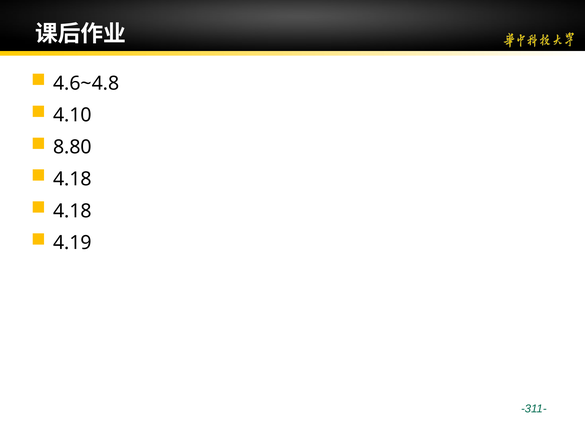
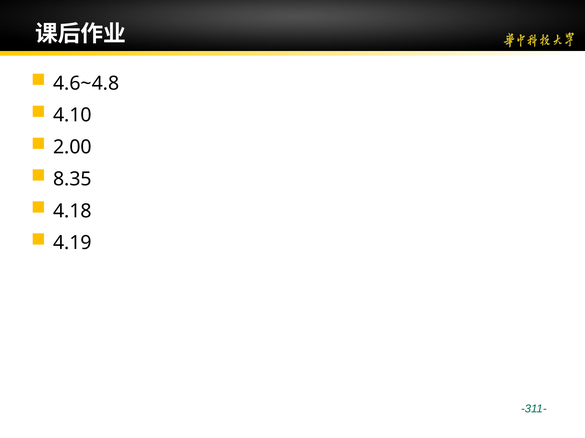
8.80: 8.80 -> 2.00 (72, 147)
4.18: 4.18 -> 8.35 (72, 179)
